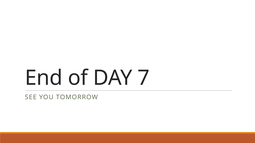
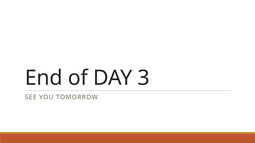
7: 7 -> 3 (144, 78)
